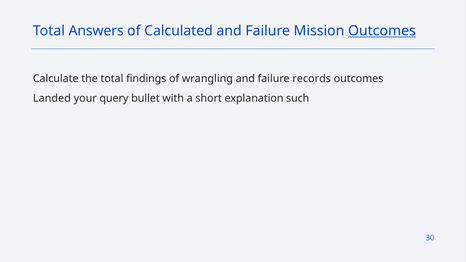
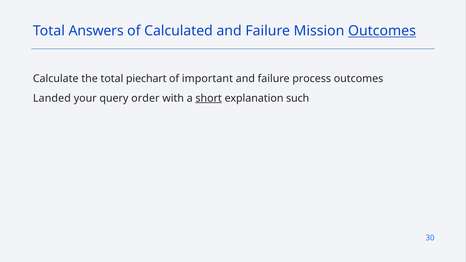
findings: findings -> piechart (146, 79)
wrangling: wrangling -> important (207, 79)
records: records -> process (312, 79)
bullet: bullet -> order (145, 98)
short underline: none -> present (209, 98)
